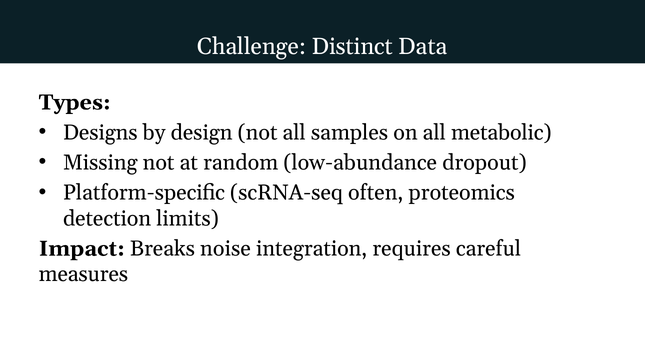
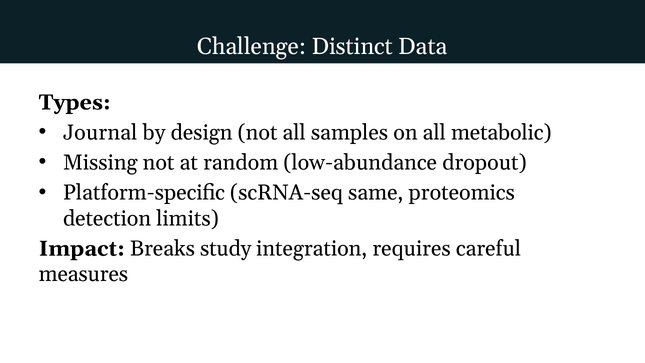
Designs: Designs -> Journal (100, 132)
often: often -> same (376, 193)
noise: noise -> study (226, 248)
